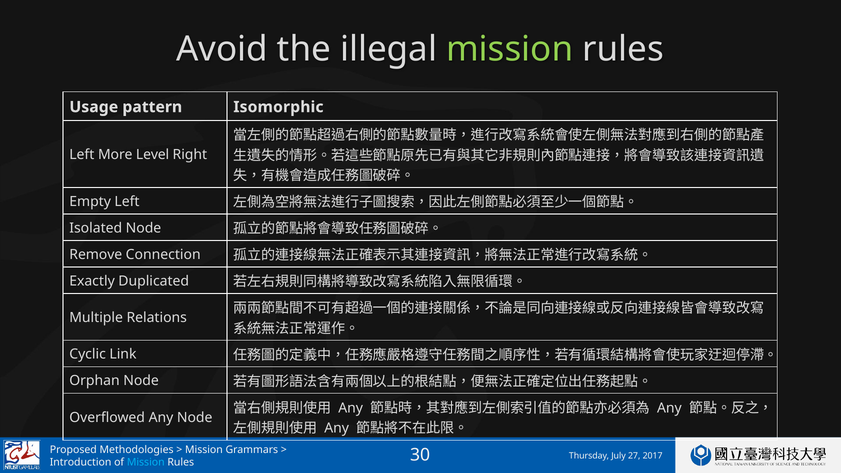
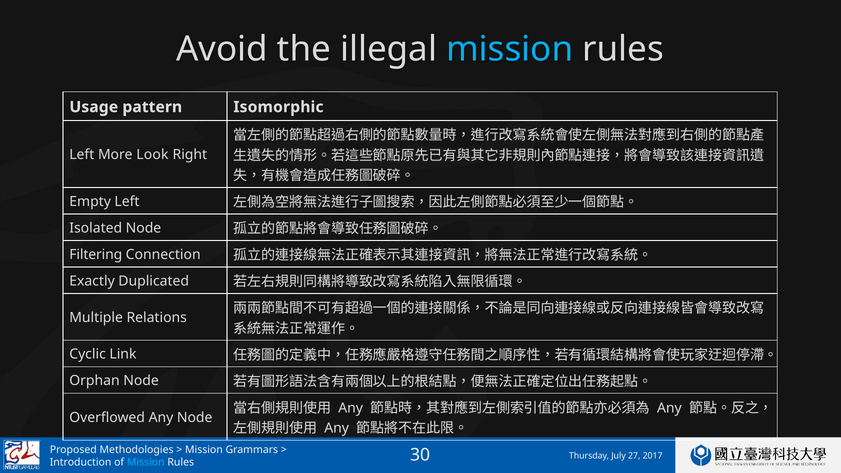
mission colour: light green -> light blue (510, 49)
Level: Level -> Look (152, 155)
Remove: Remove -> Filtering (96, 255)
